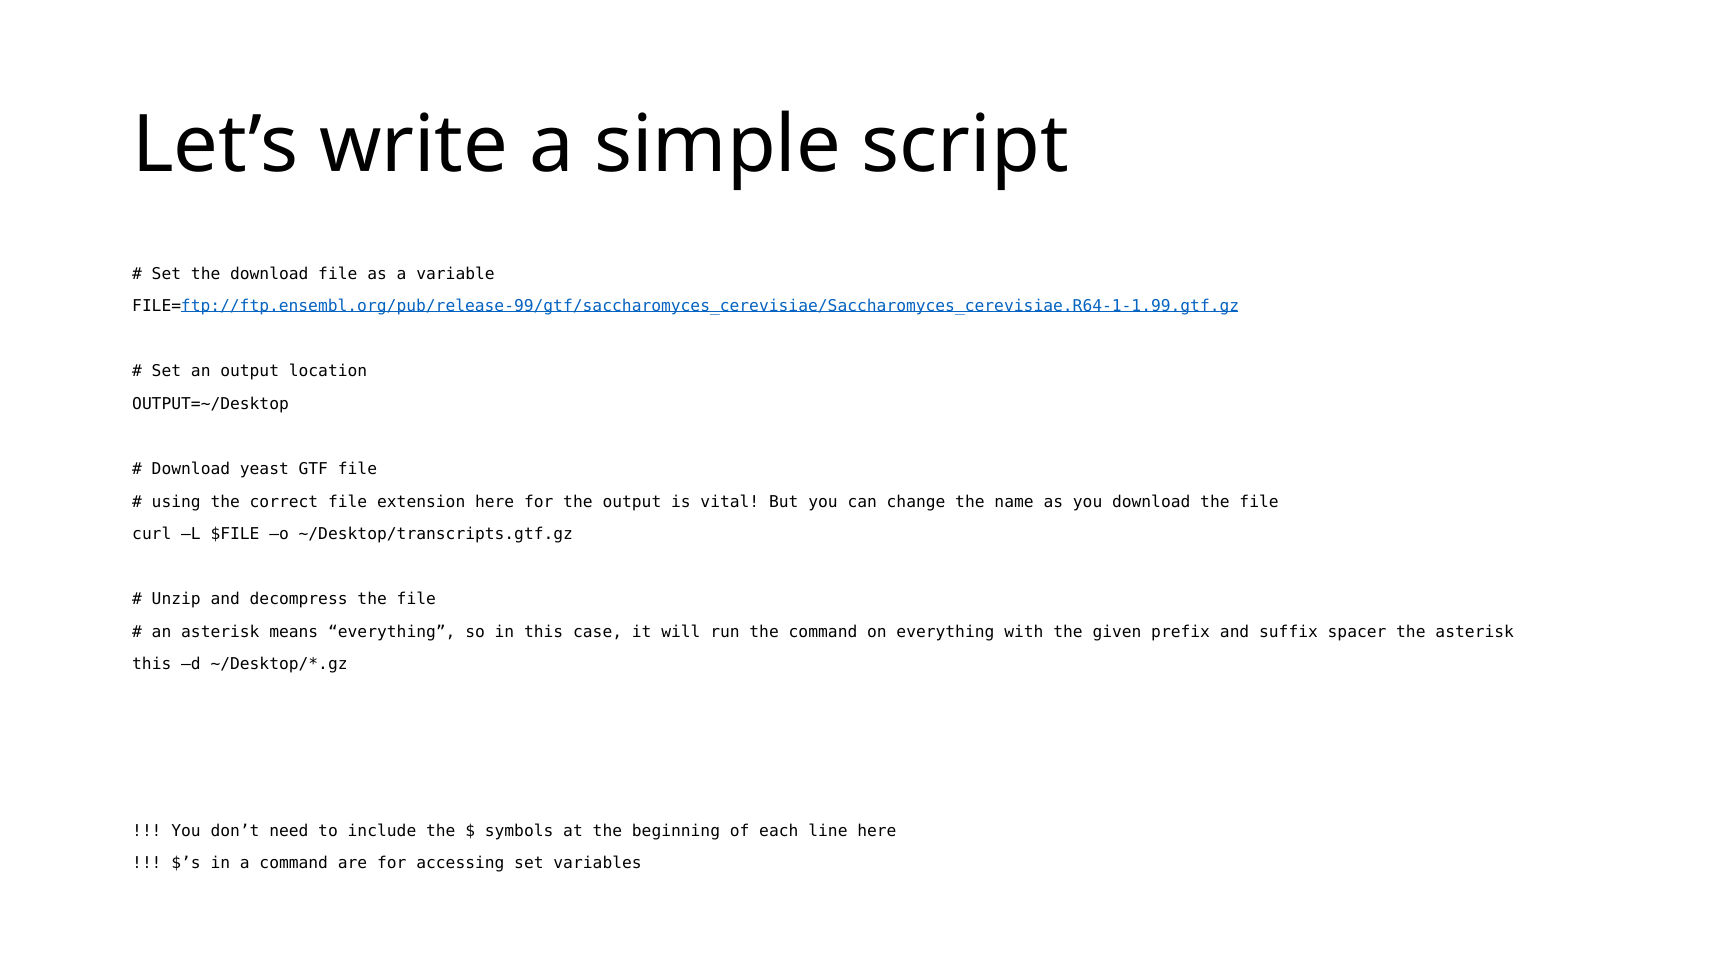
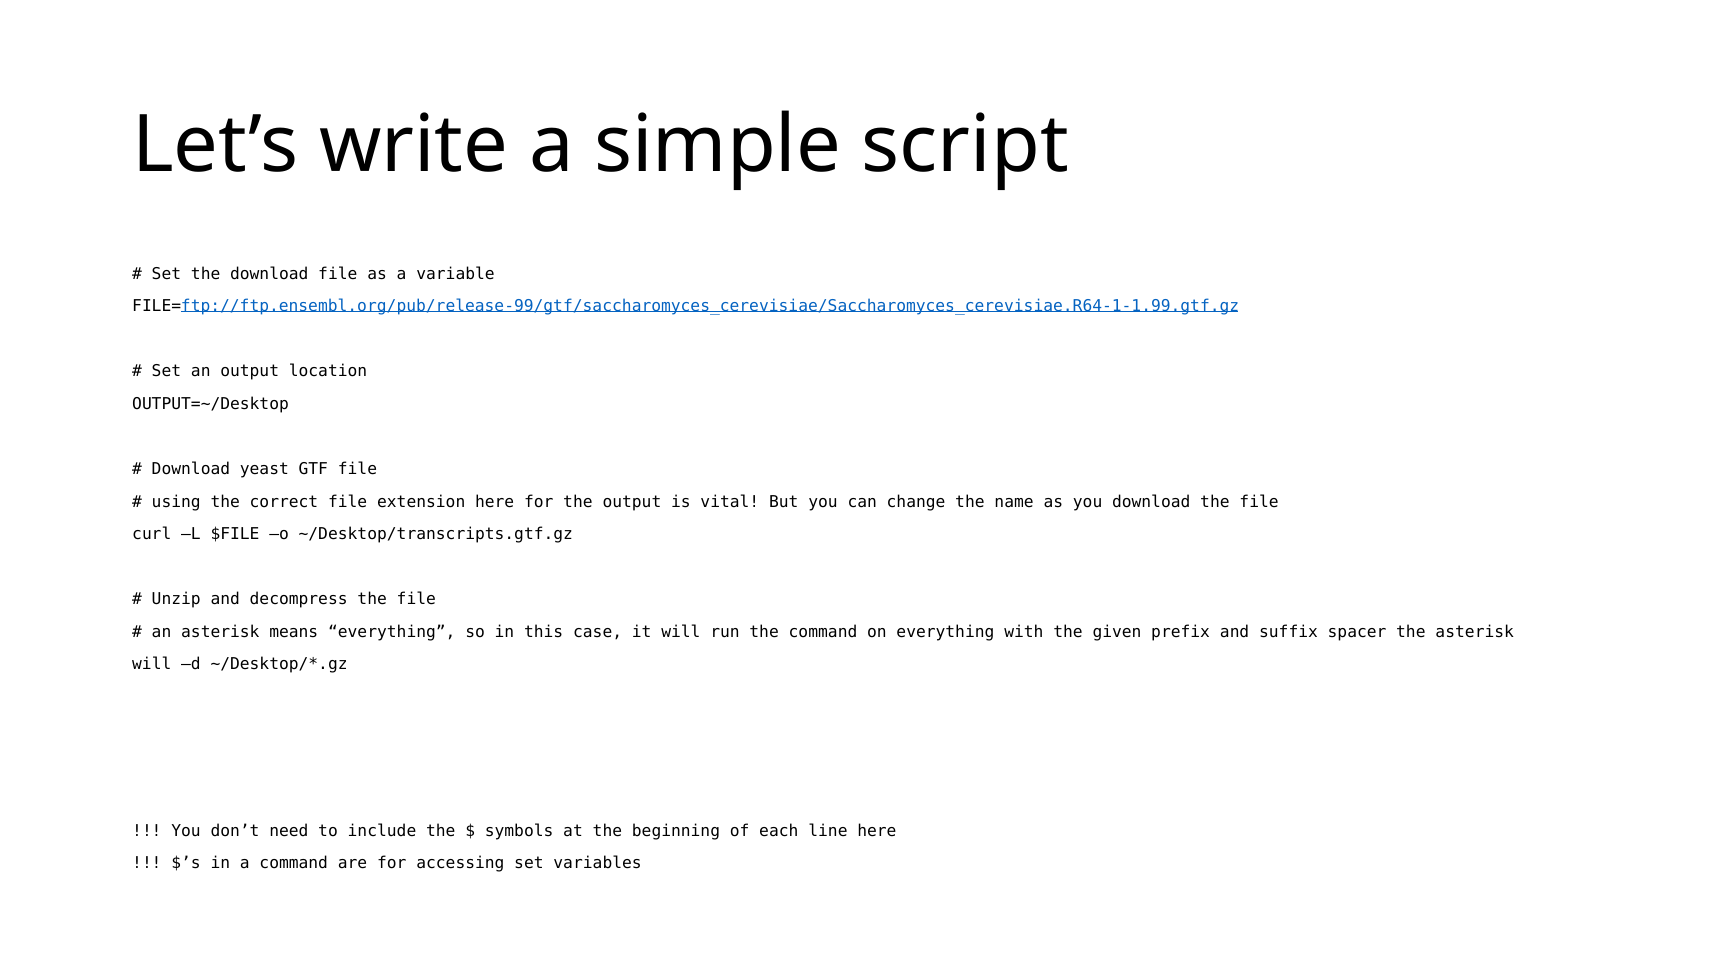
this: this -> will (152, 663)
